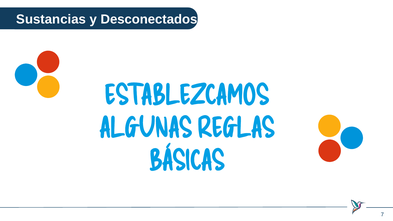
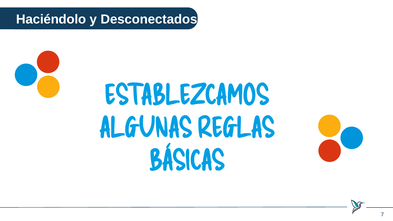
Sustancias: Sustancias -> Haciéndolo (51, 19)
